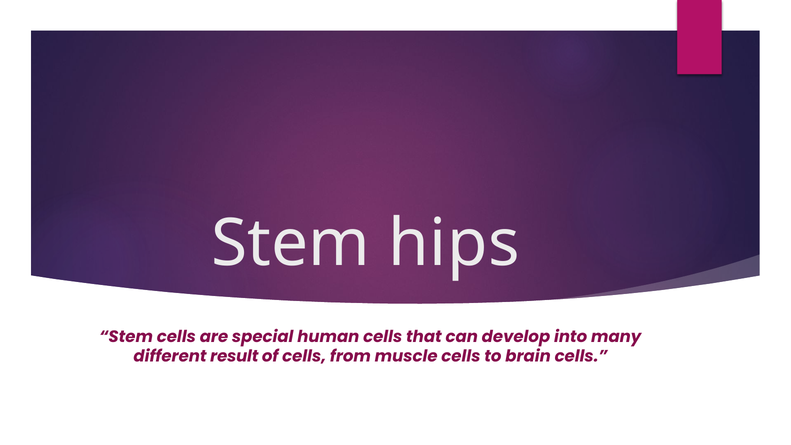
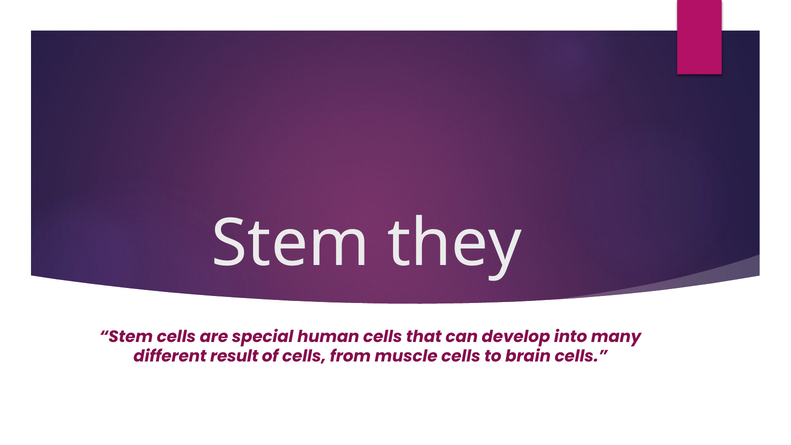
hips: hips -> they (454, 244)
